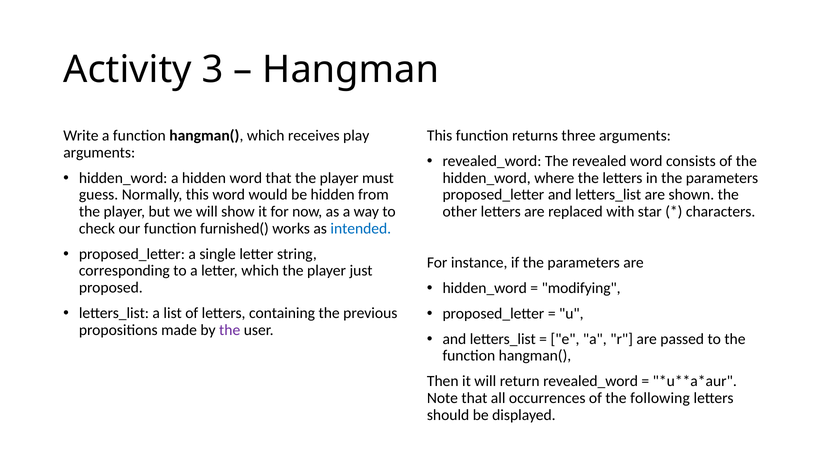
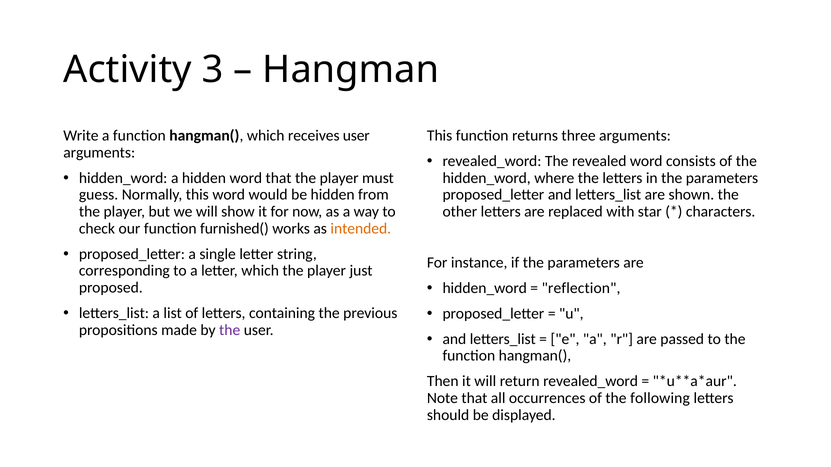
receives play: play -> user (356, 136)
intended colour: blue -> orange (361, 229)
modifying: modifying -> reflection (581, 288)
